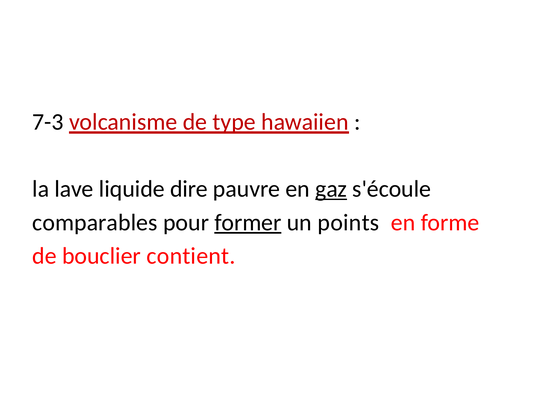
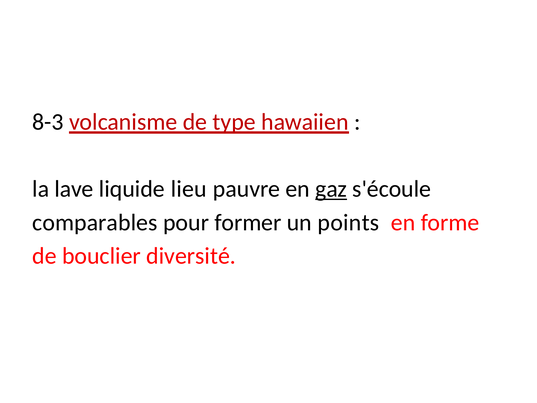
7-3: 7-3 -> 8-3 (48, 122)
dire: dire -> lieu (189, 189)
former underline: present -> none (248, 222)
contient: contient -> diversité (191, 256)
